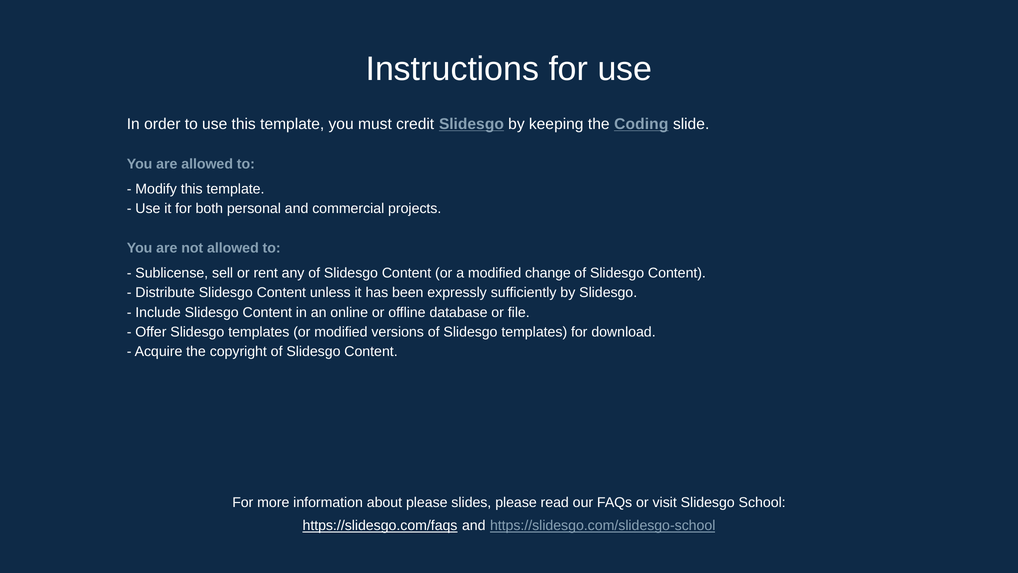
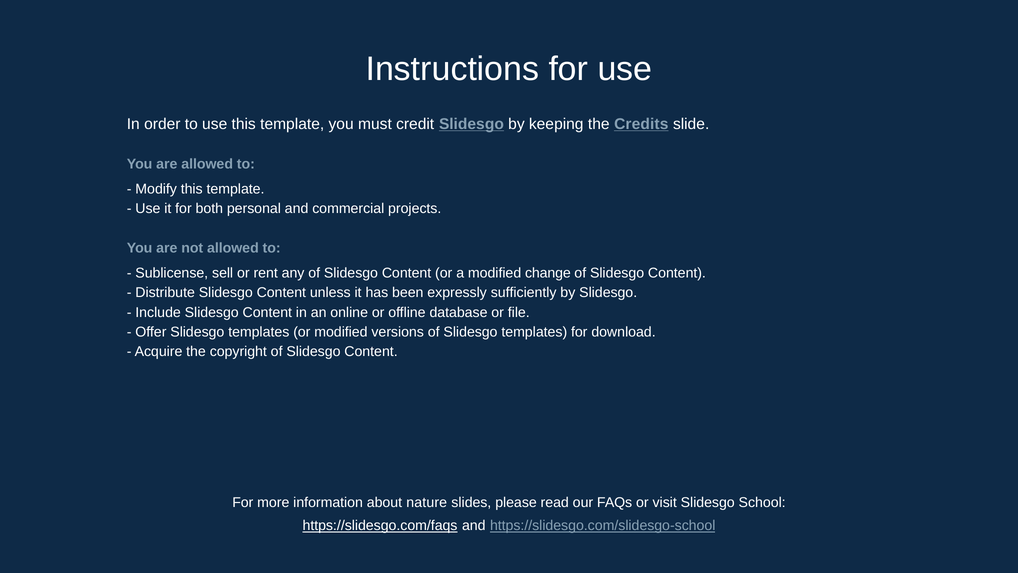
Coding: Coding -> Credits (641, 124)
about please: please -> nature (427, 502)
